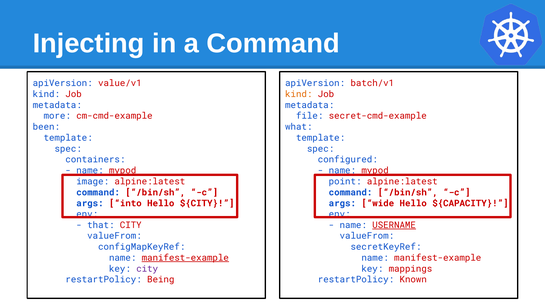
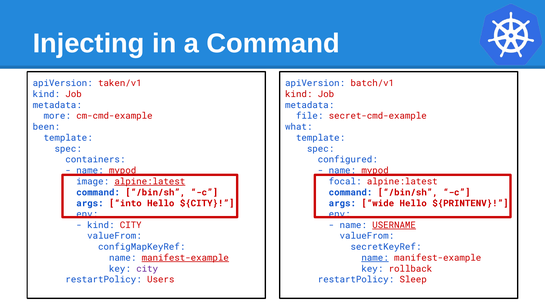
value/v1: value/v1 -> taken/v1 (120, 83)
kind colour: orange -> red (299, 94)
alpine:latest underline: none -> present (150, 181)
point: point -> focal (345, 181)
${CAPACITY: ${CAPACITY -> ${PRINTENV (470, 203)
that: that -> kind (101, 225)
name underline: none -> present (375, 257)
mappings: mappings -> rollback (410, 268)
Being: Being -> Users (161, 279)
Known: Known -> Sleep (413, 279)
